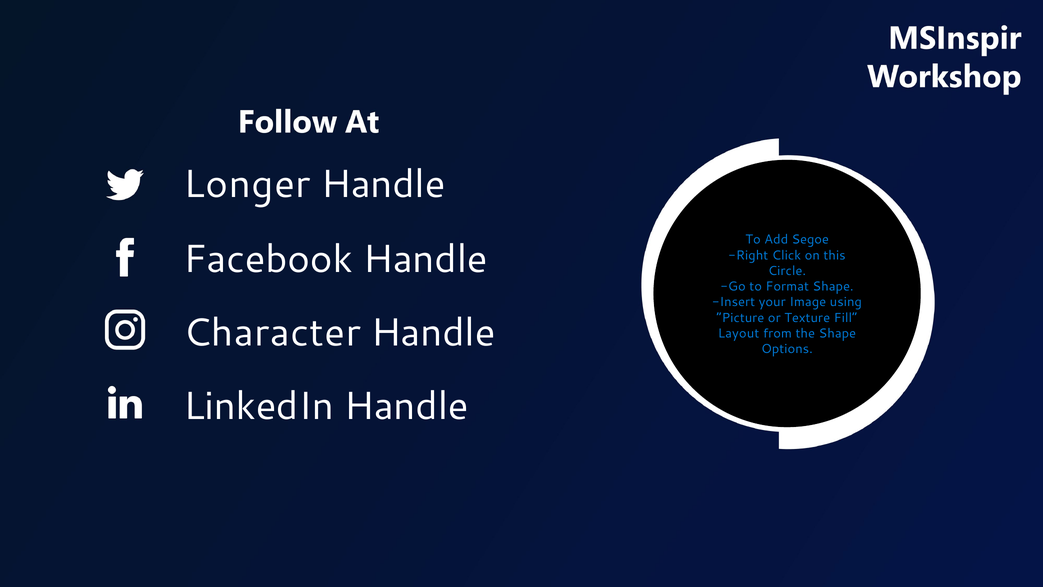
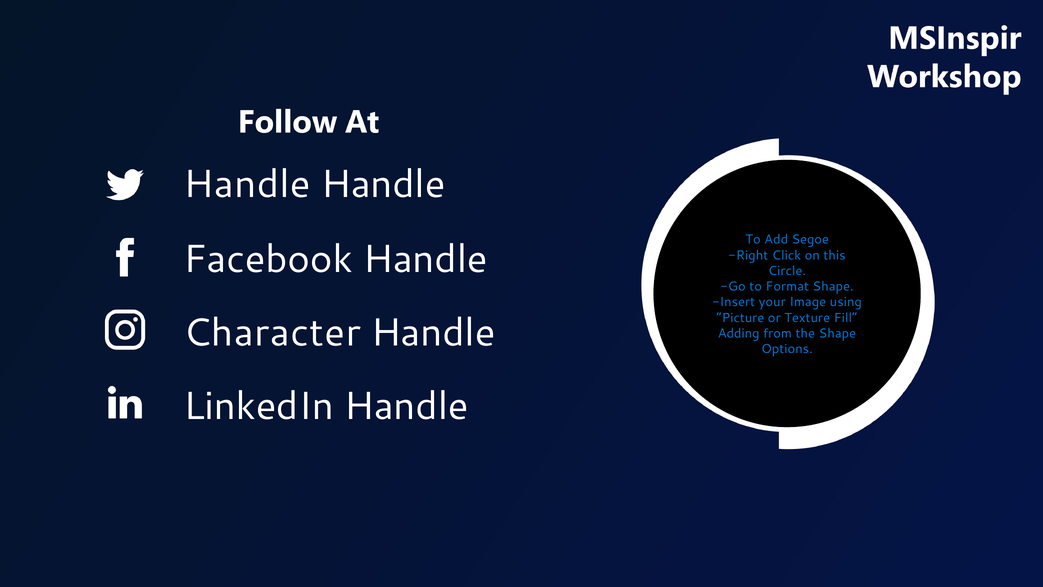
Longer: Longer -> Handle (247, 184)
Layout: Layout -> Adding (739, 333)
